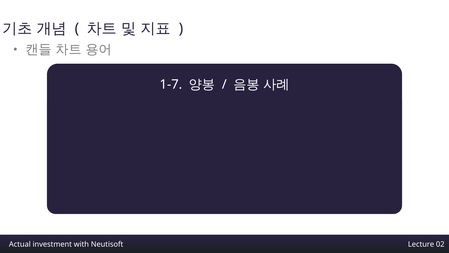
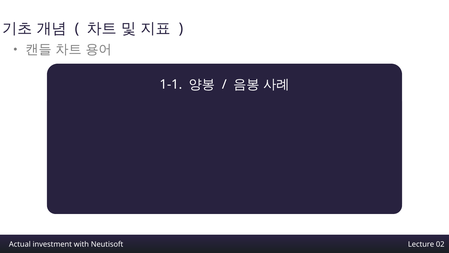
1-7: 1-7 -> 1-1 (171, 84)
